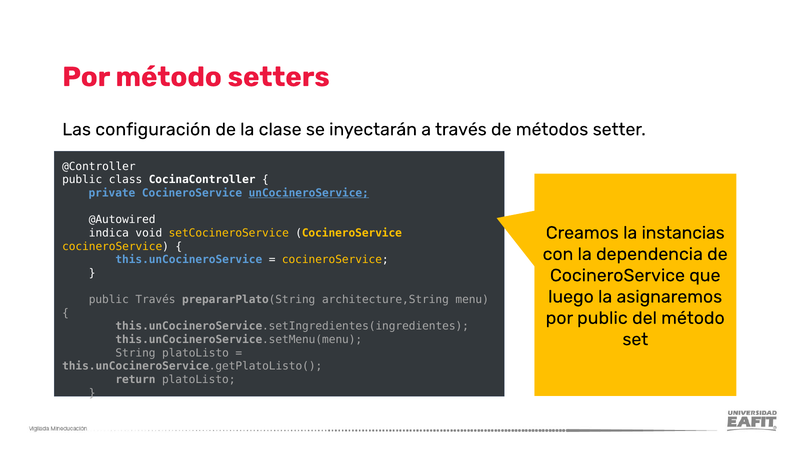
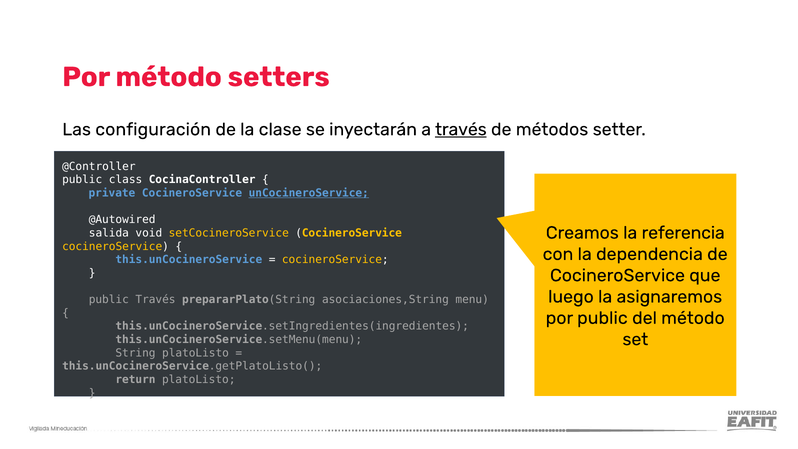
través underline: none -> present (461, 129)
indica: indica -> salida (109, 233)
instancias: instancias -> referencia (683, 233)
architecture,String: architecture,String -> asociaciones,String (385, 300)
